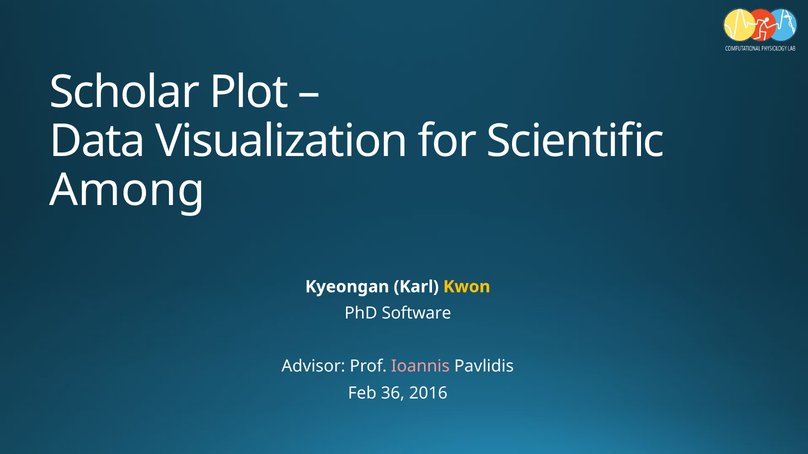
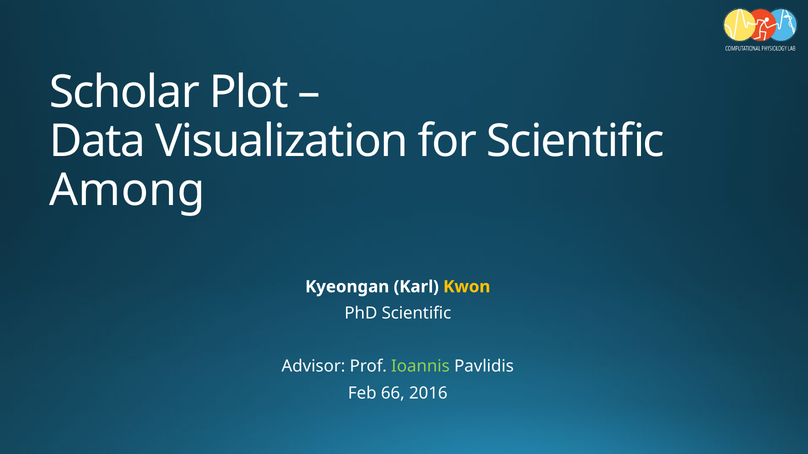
PhD Software: Software -> Scientific (416, 314)
Ioannis colour: pink -> light green (420, 367)
36: 36 -> 66 (393, 393)
